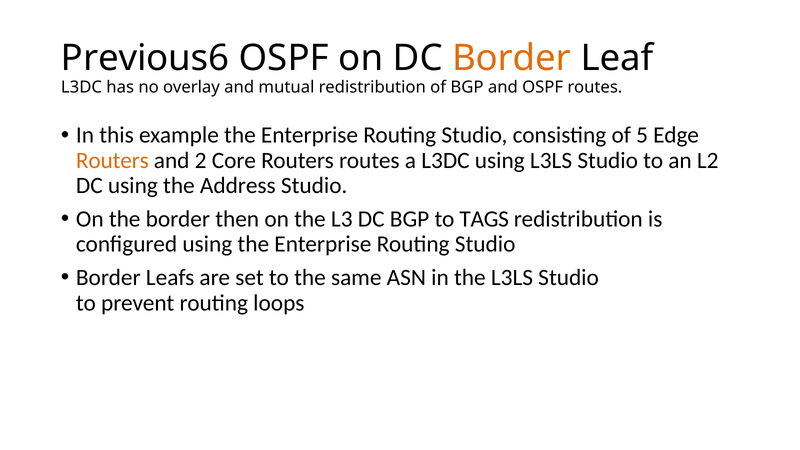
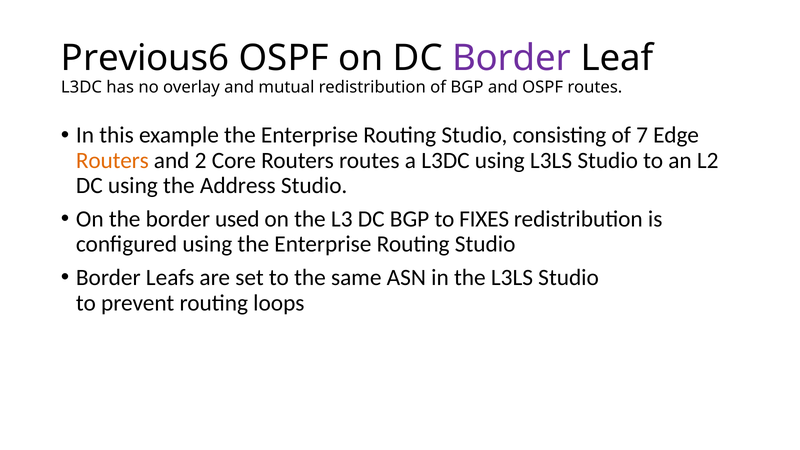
Border colour: orange -> purple (512, 58)
5: 5 -> 7 (642, 135)
then: then -> used (237, 219)
TAGS: TAGS -> FIXES (484, 219)
